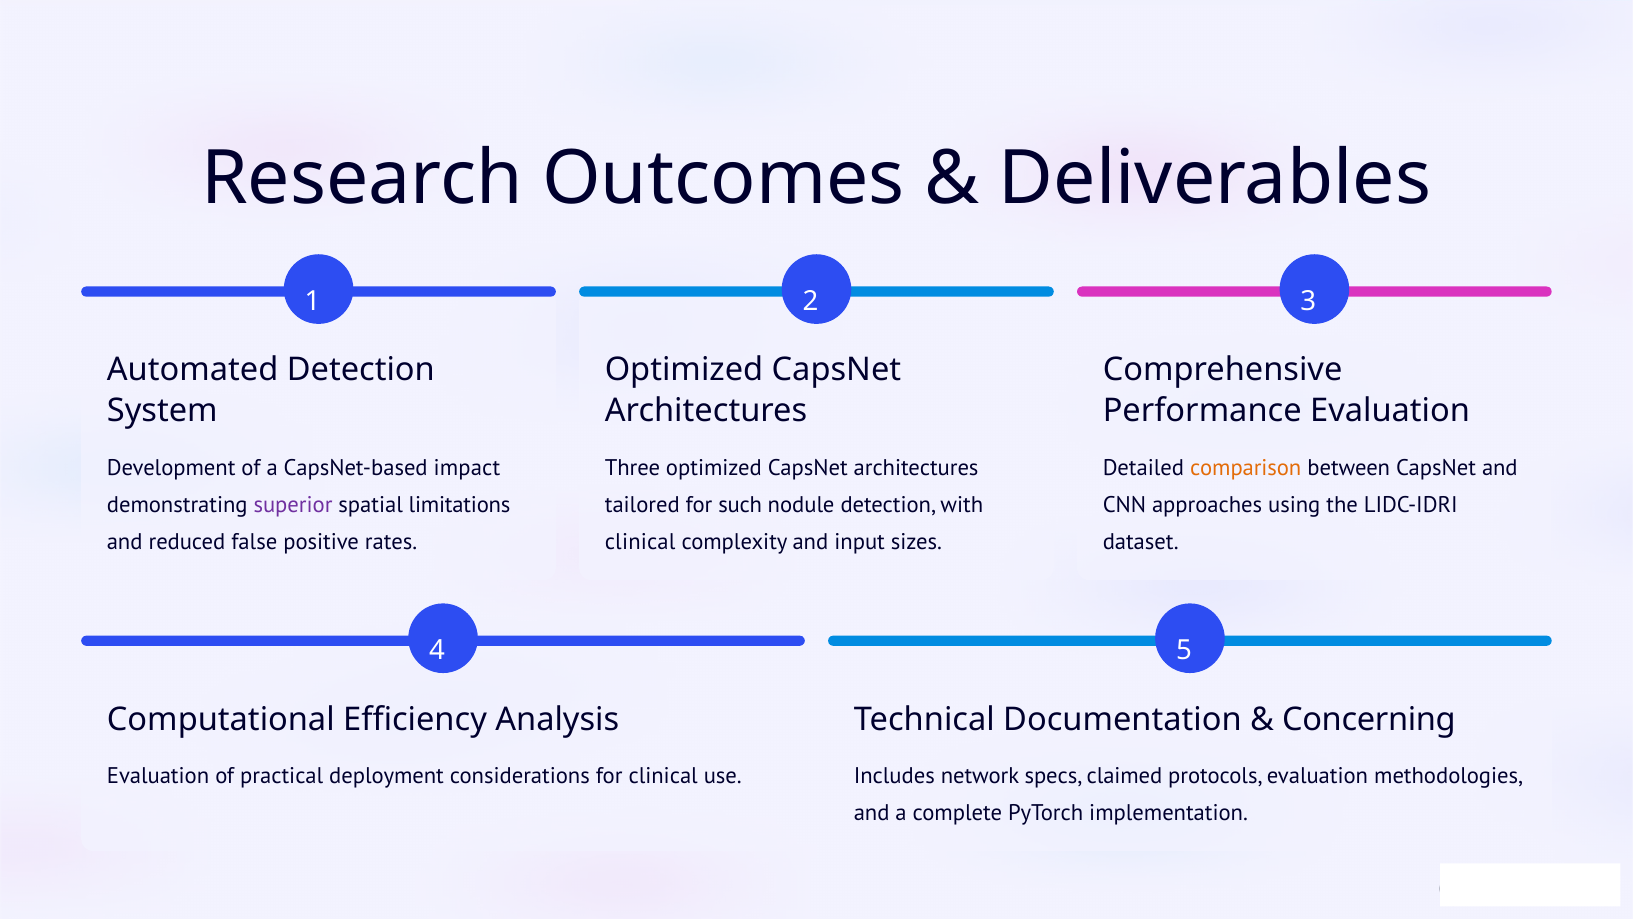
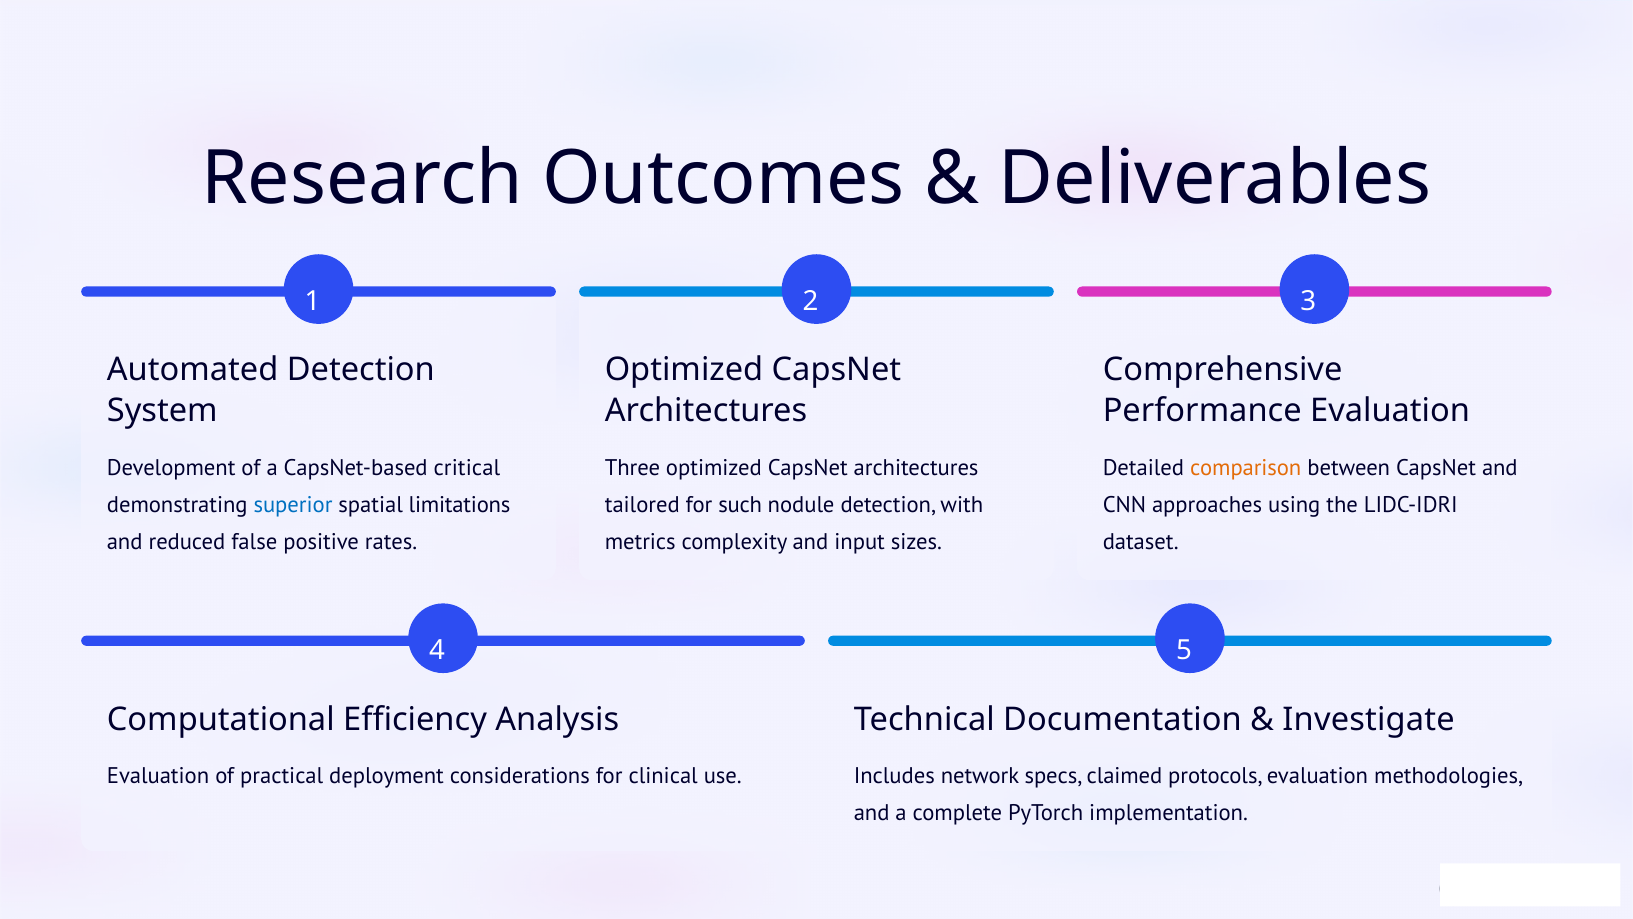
impact: impact -> critical (467, 468)
superior colour: purple -> blue (293, 504)
clinical: clinical -> metrics (640, 541)
Concerning: Concerning -> Investigate (1369, 719)
